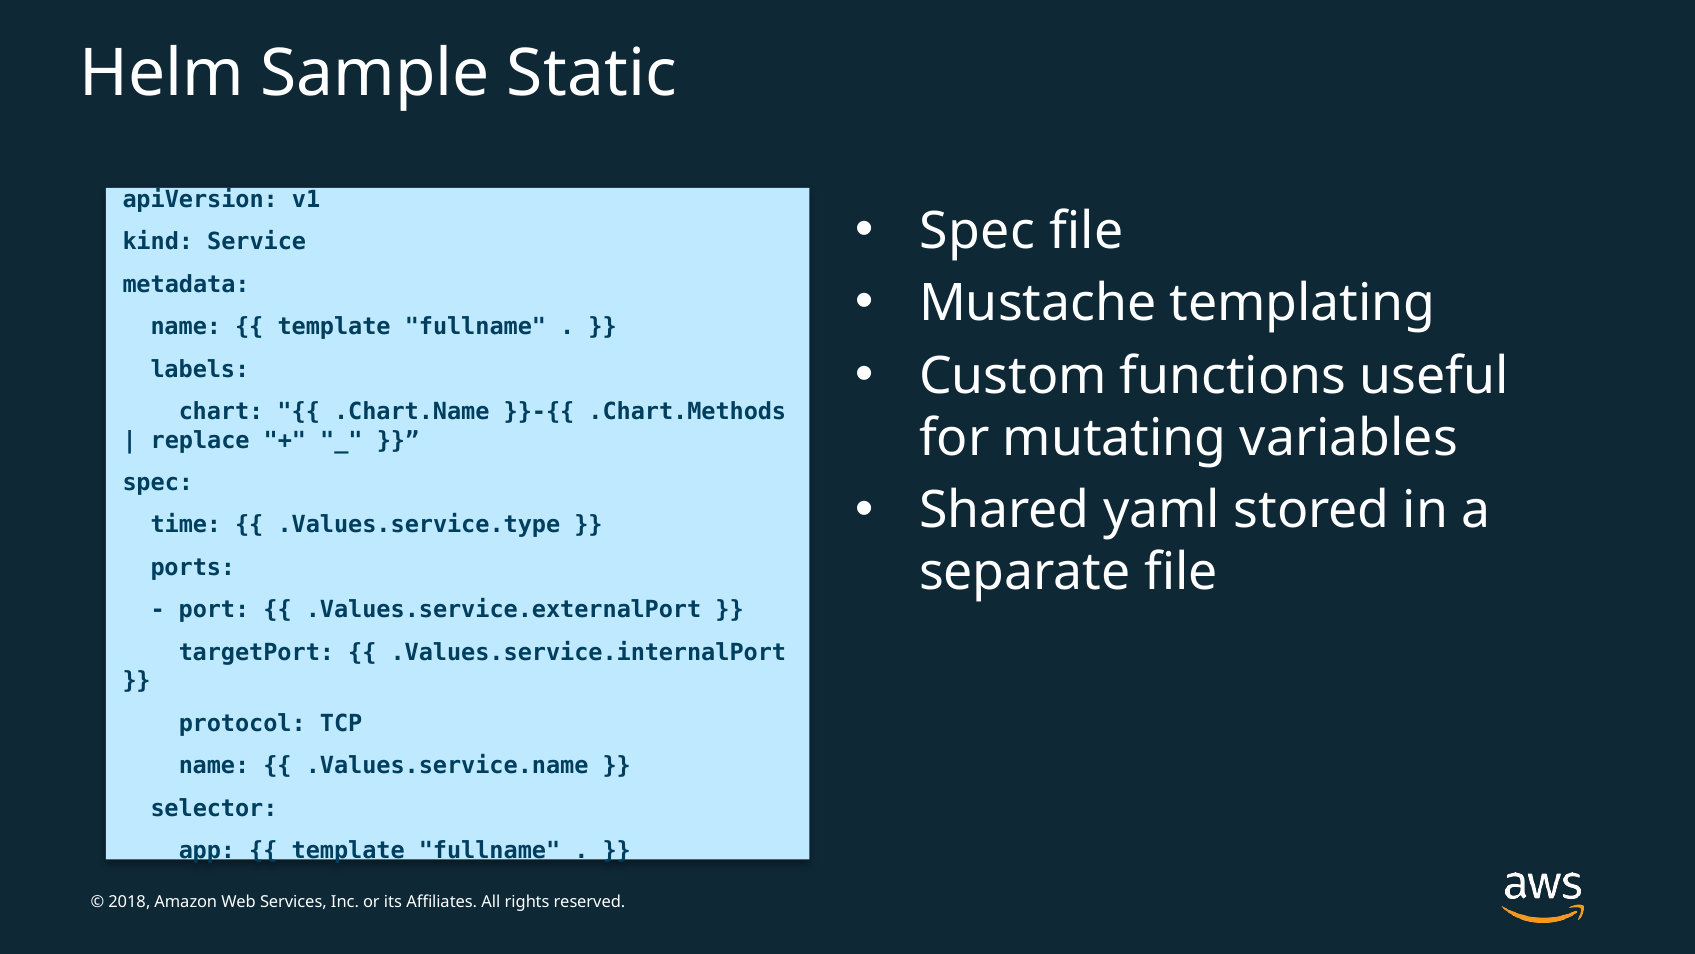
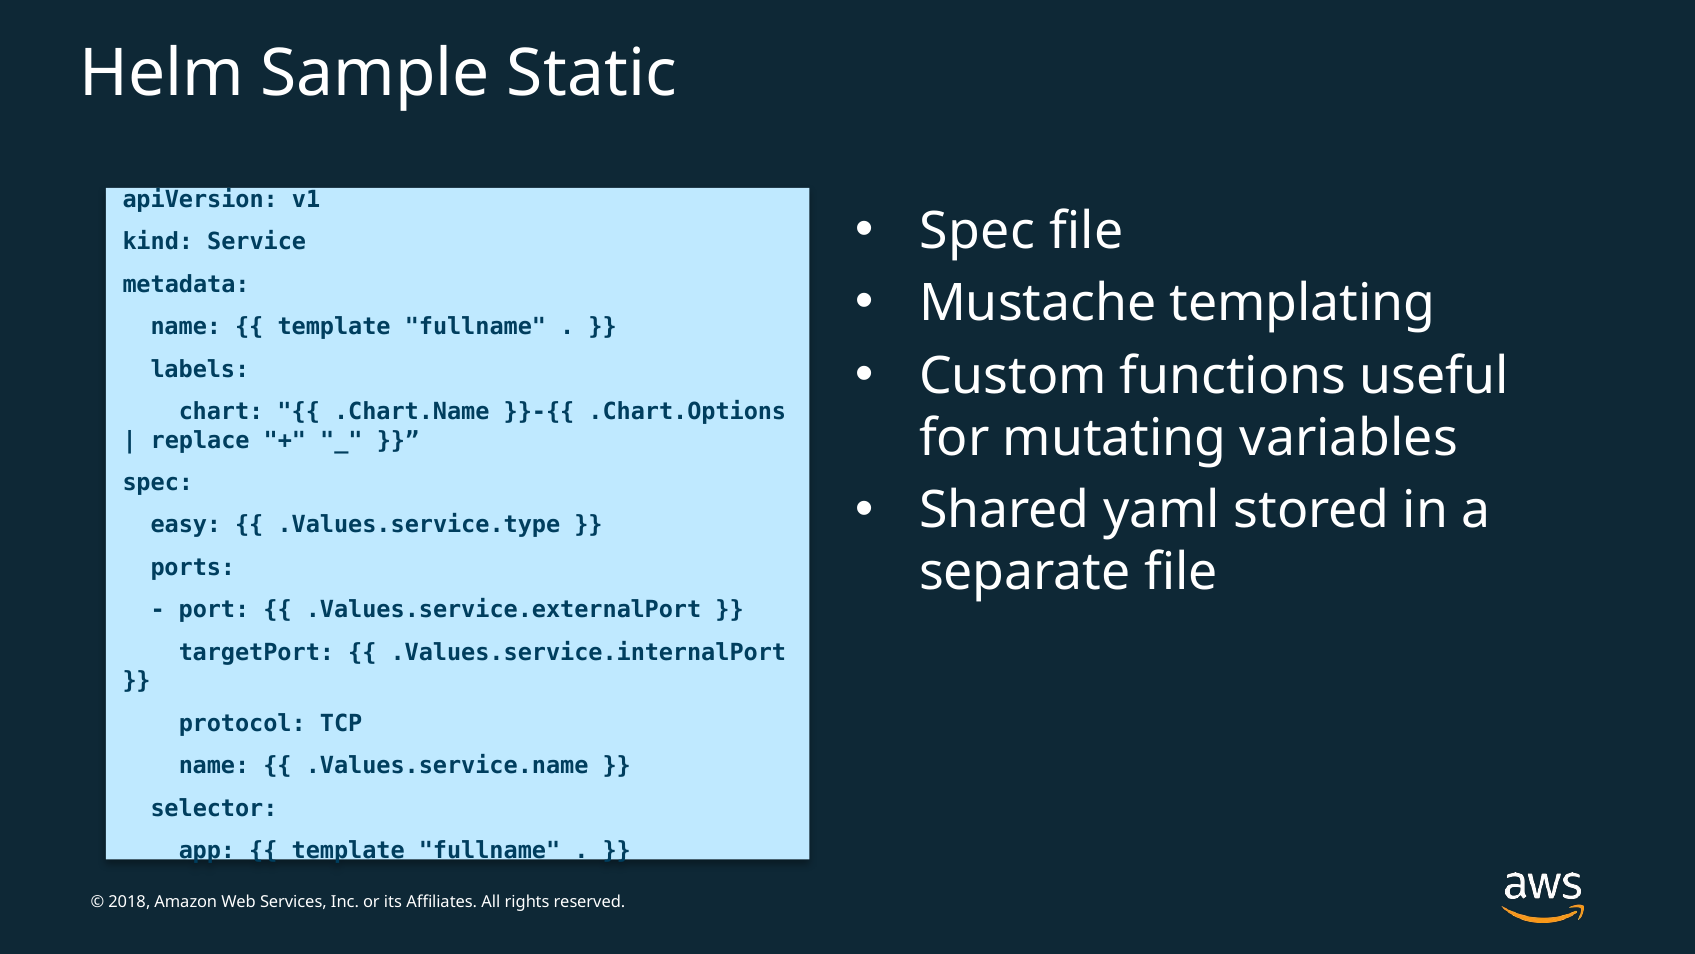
.Chart.Methods: .Chart.Methods -> .Chart.Options (687, 412)
time: time -> easy (186, 525)
